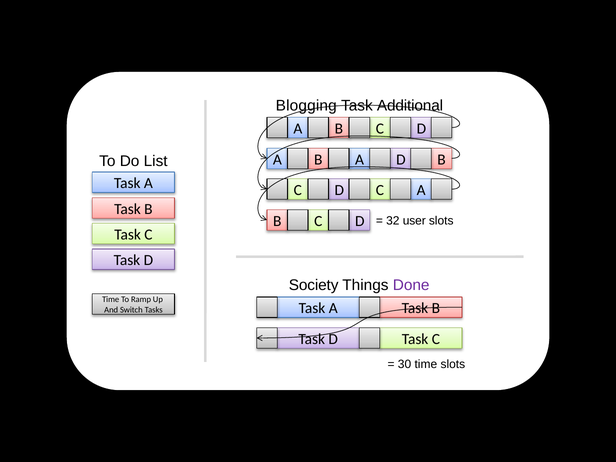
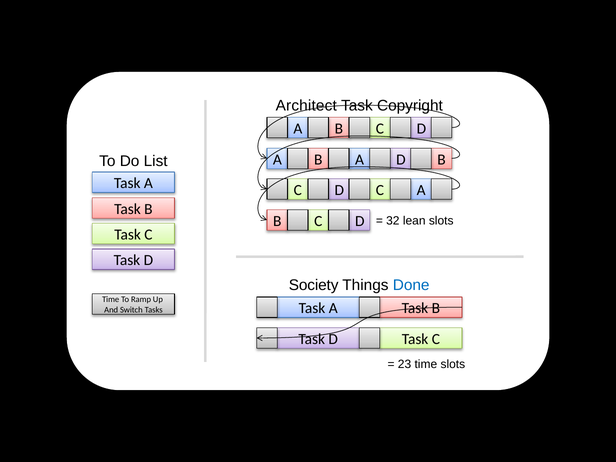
Blogging: Blogging -> Architect (306, 106)
Additional: Additional -> Copyright (410, 106)
user: user -> lean (414, 221)
Done colour: purple -> blue (411, 285)
30: 30 -> 23 (405, 364)
